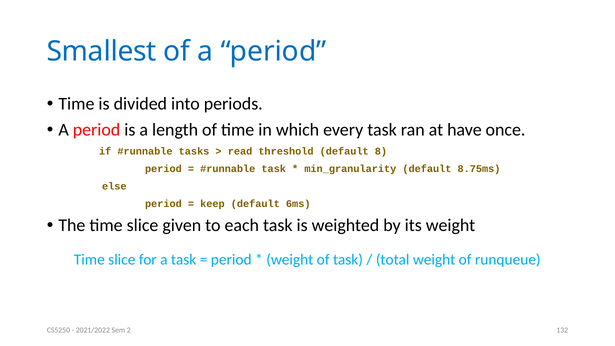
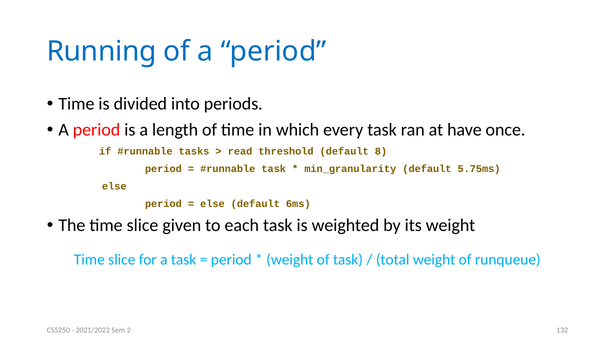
Smallest: Smallest -> Running (102, 52)
8.75ms: 8.75ms -> 5.75ms (479, 169)
keep: keep -> else (212, 204)
